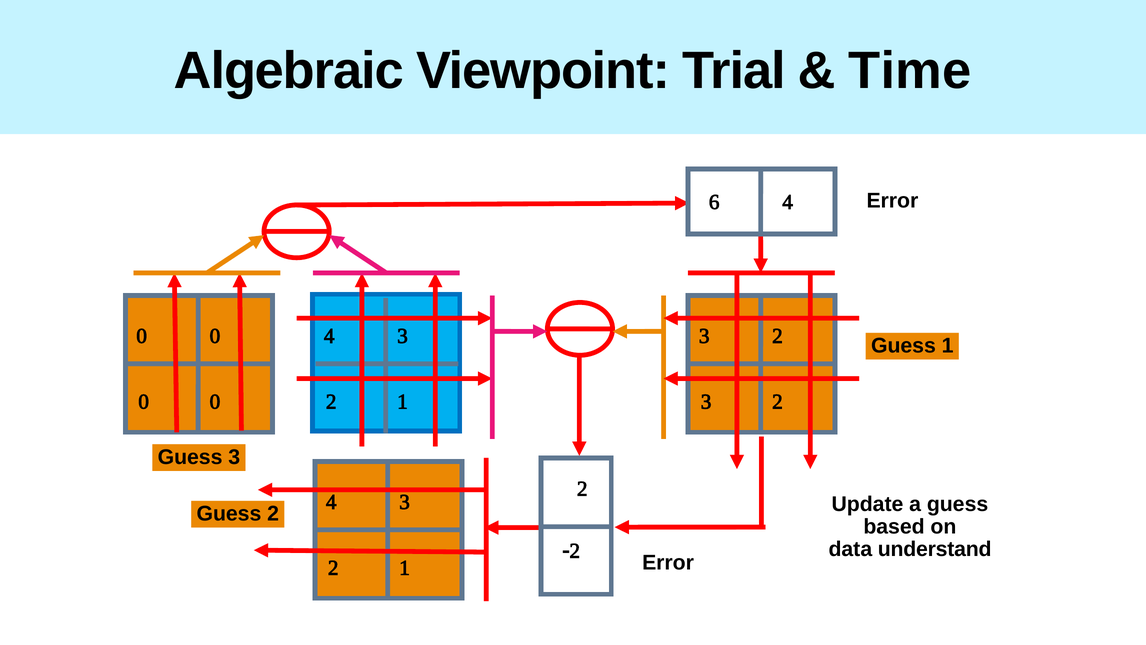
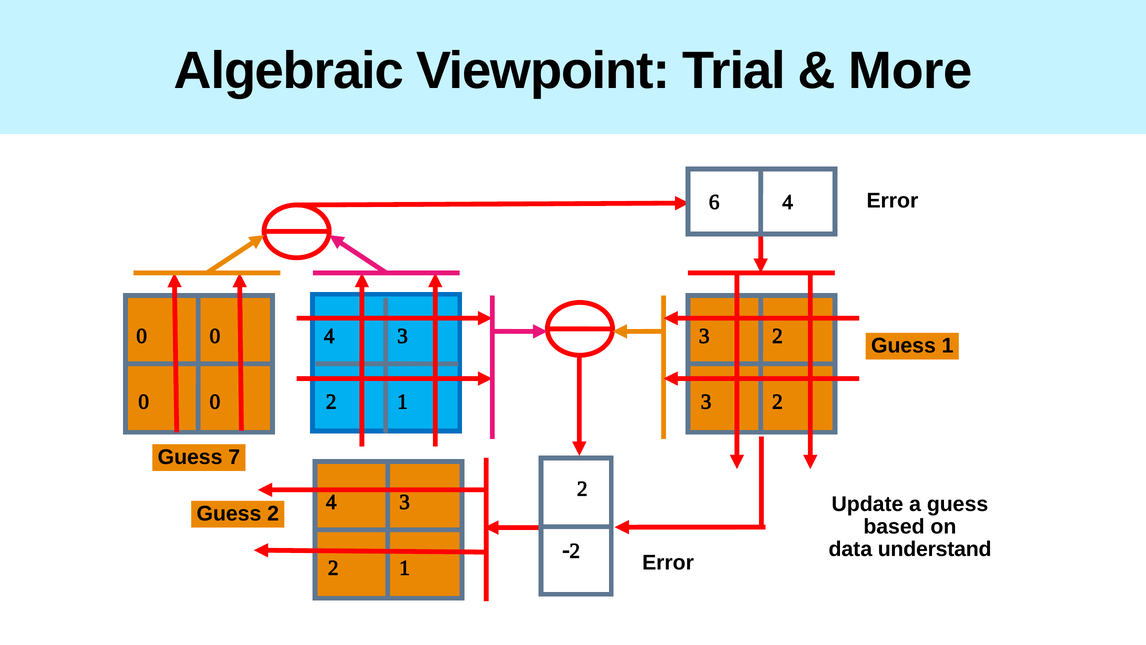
Time: Time -> More (910, 71)
Guess 3: 3 -> 7 (234, 457)
